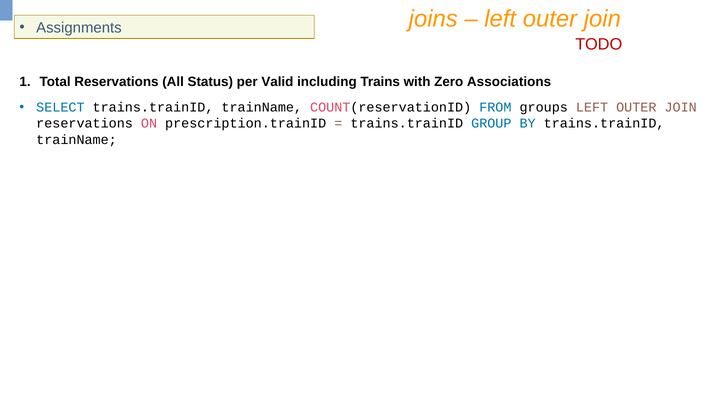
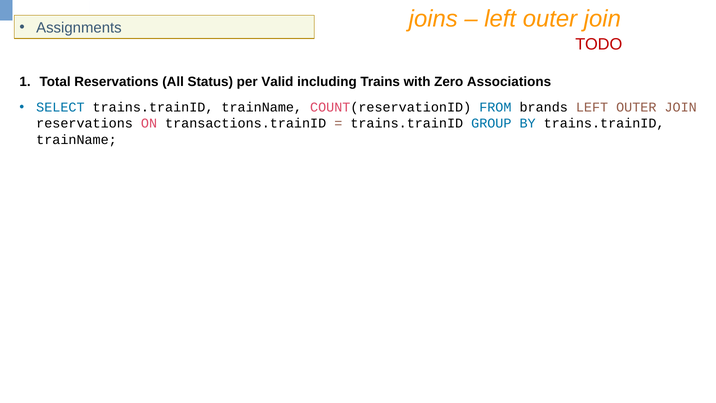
groups: groups -> brands (544, 107)
prescription.trainID: prescription.trainID -> transactions.trainID (246, 123)
